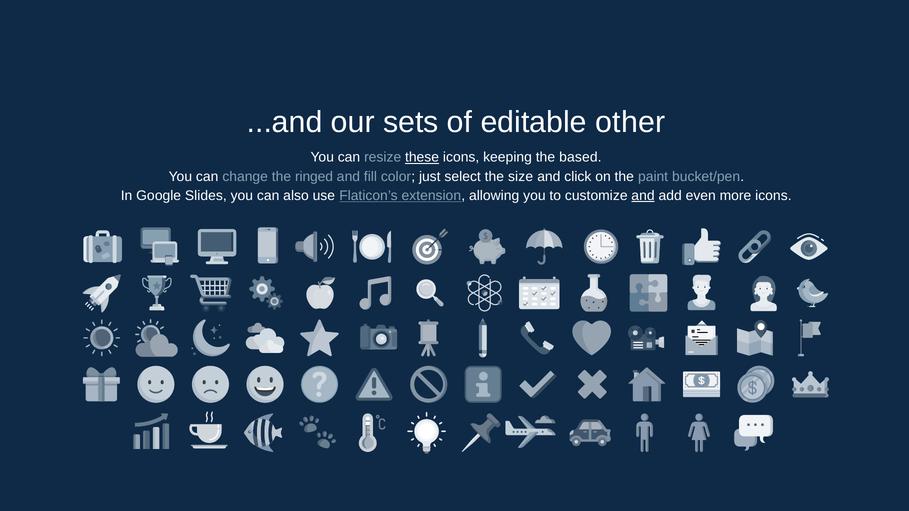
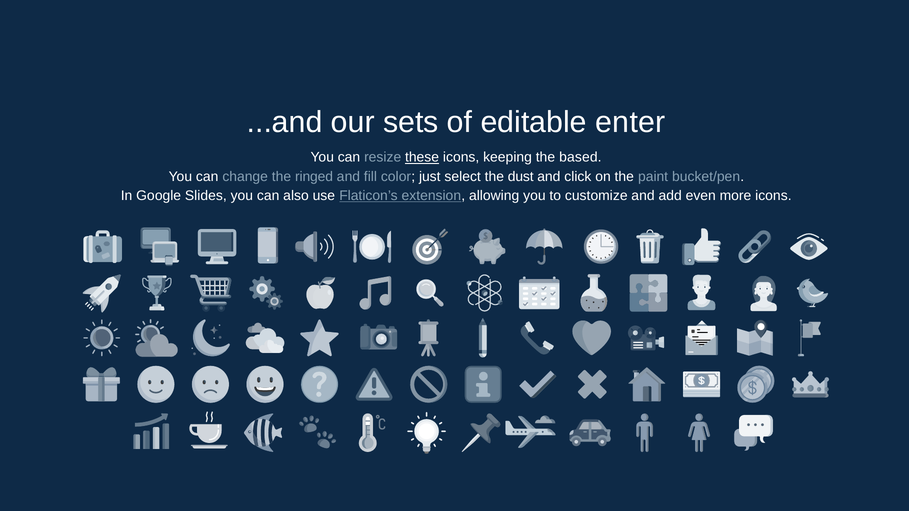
other: other -> enter (630, 122)
size: size -> dust (521, 177)
and underline: present -> none (643, 196)
